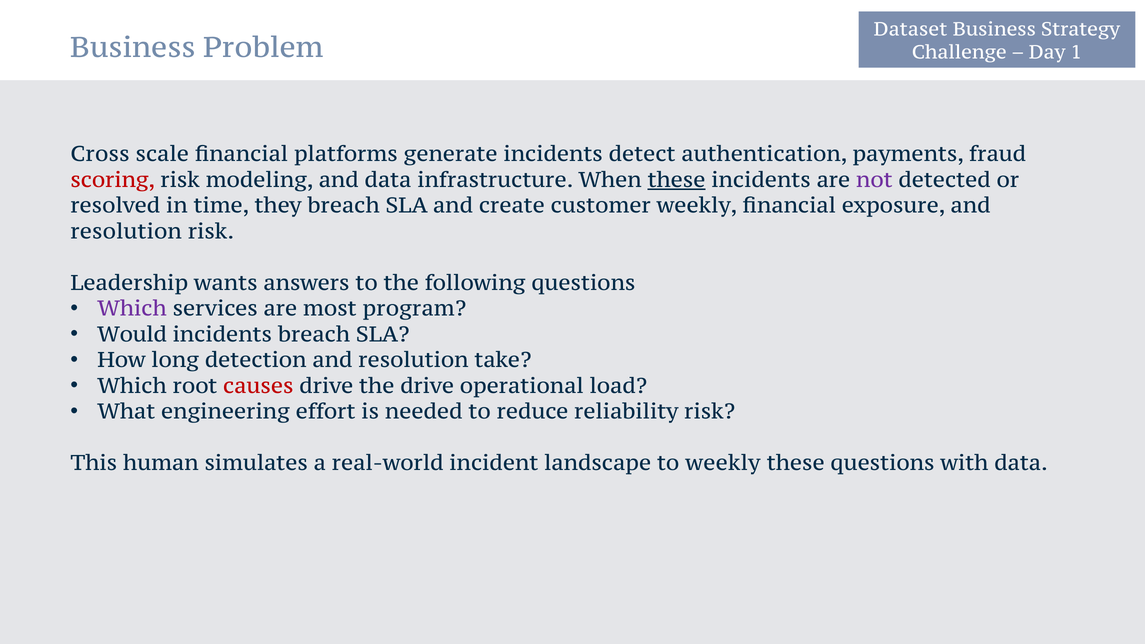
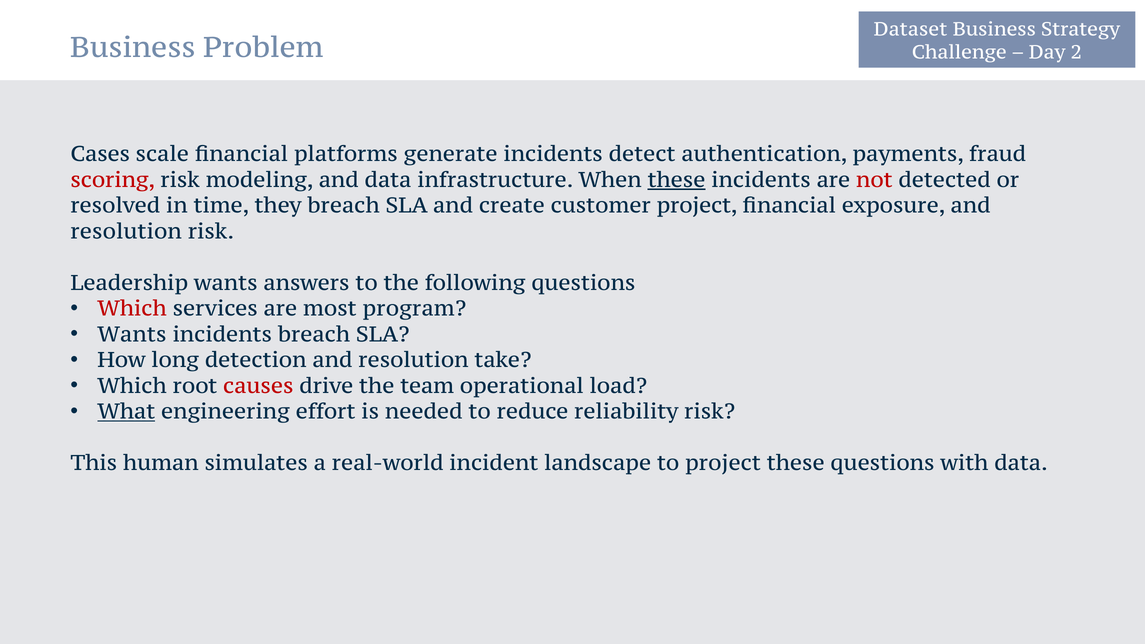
Day 1: 1 -> 2 (1076, 52)
Cross: Cross -> Cases (100, 154)
not colour: purple -> red (874, 180)
customer weekly: weekly -> project (697, 206)
Which colour: purple -> red (132, 309)
Would: Would -> Wants (132, 335)
the drive: drive -> team (427, 386)
What underline: none -> present (126, 412)
to weekly: weekly -> project (723, 463)
